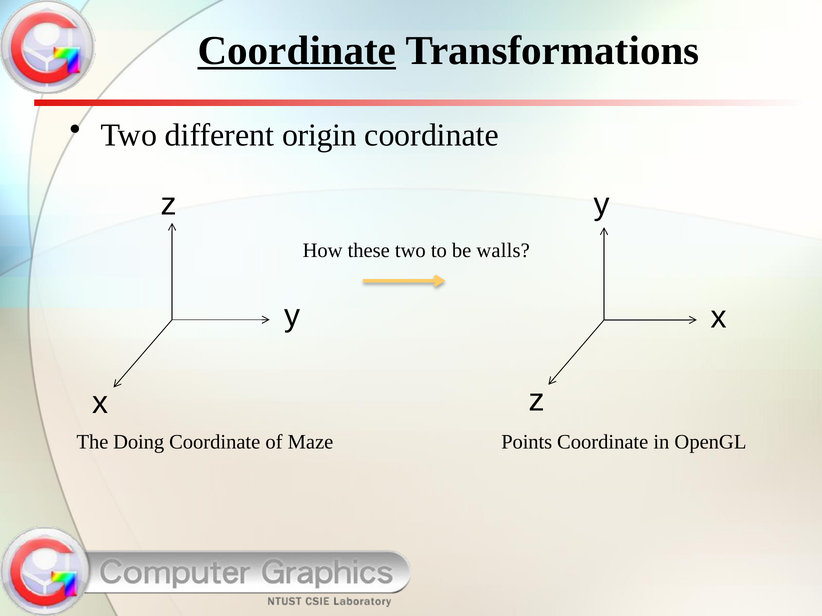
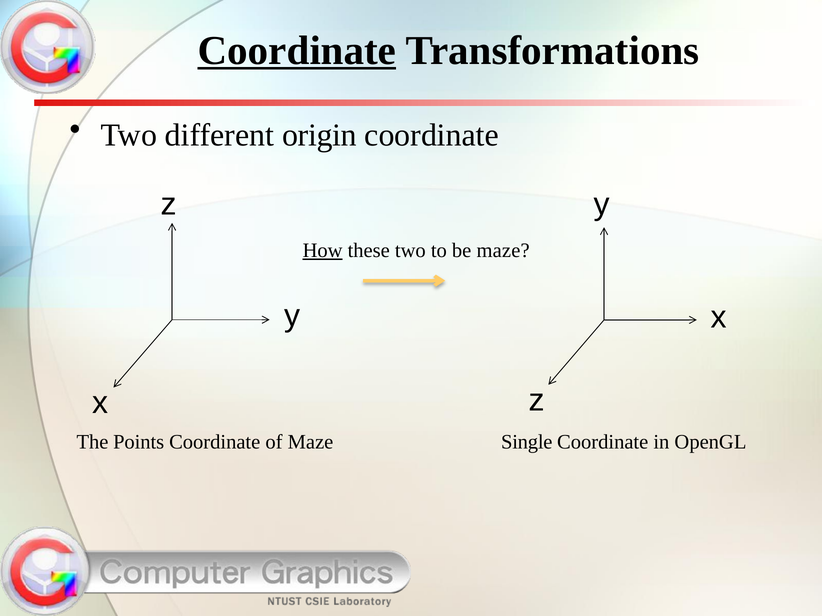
How underline: none -> present (323, 251)
be walls: walls -> maze (503, 251)
Doing: Doing -> Points (139, 442)
Points: Points -> Single (527, 442)
